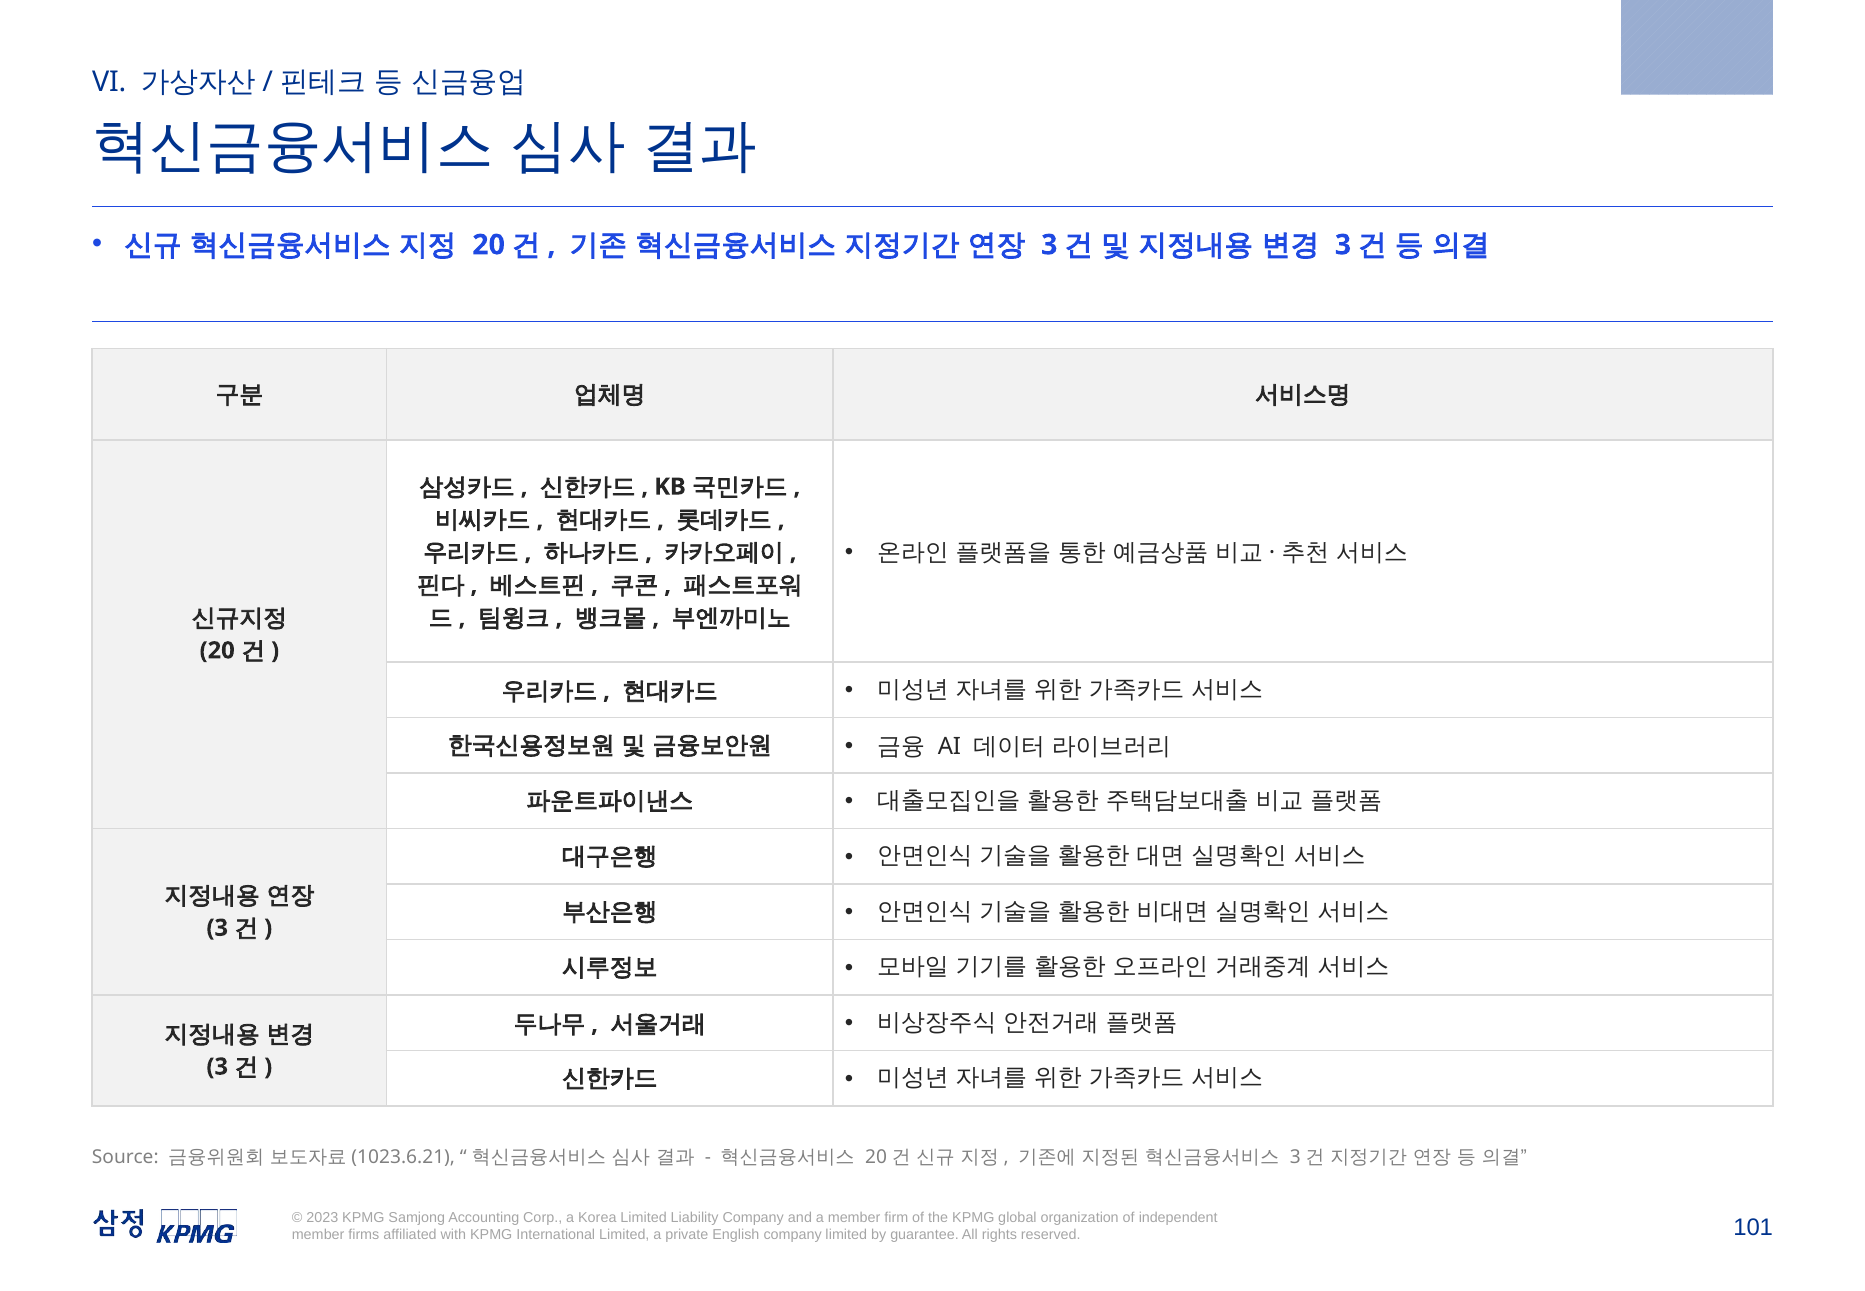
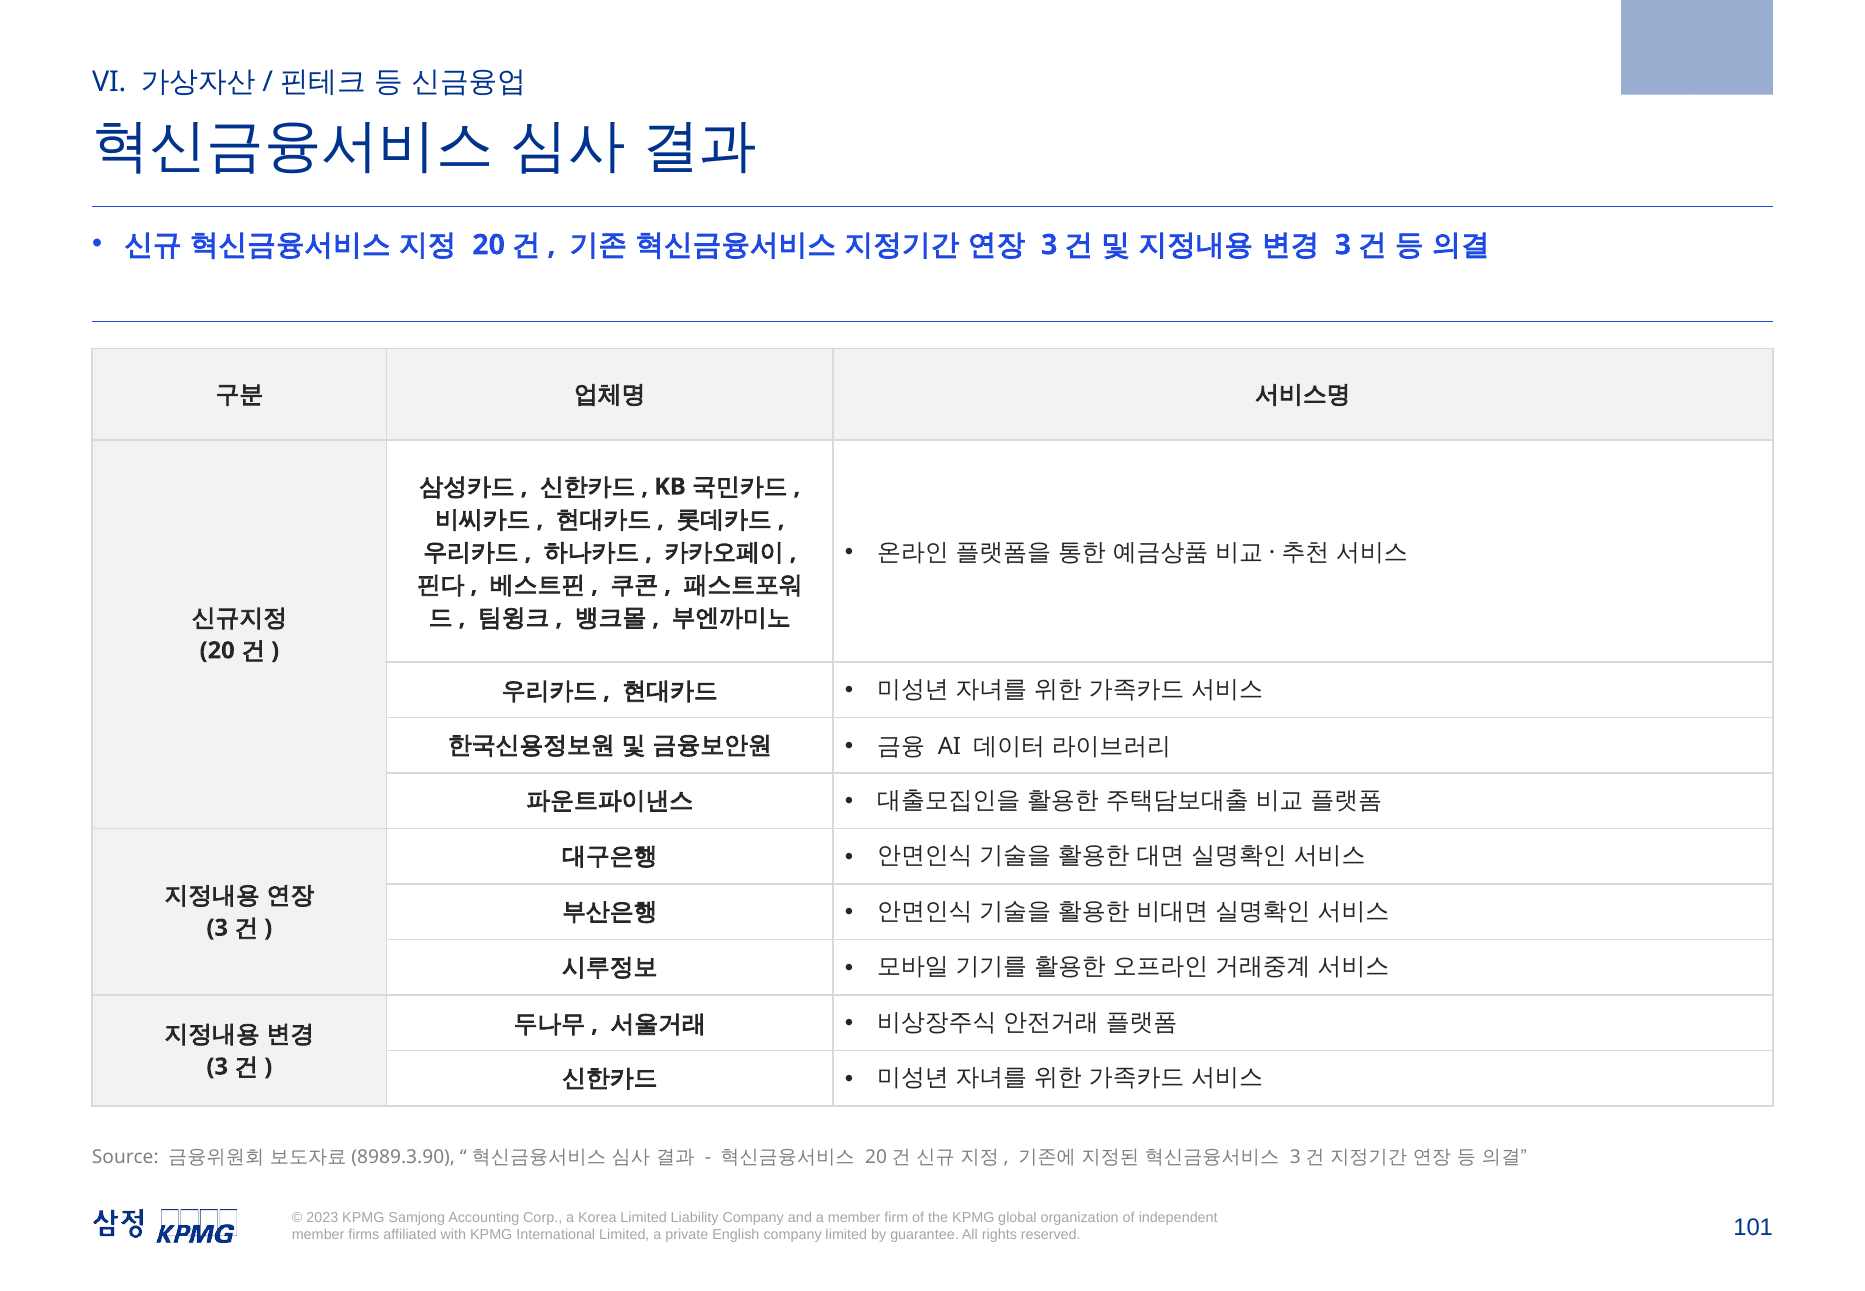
1023.6.21: 1023.6.21 -> 8989.3.90 (403, 1157)
